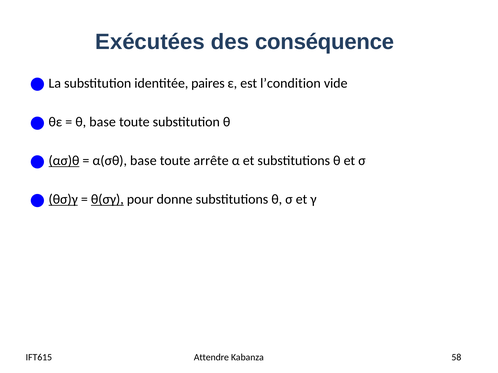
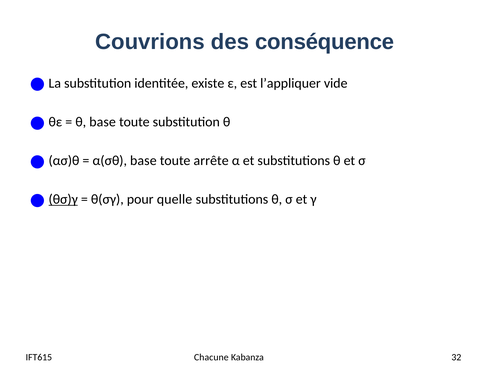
Exécutées: Exécutées -> Couvrions (150, 42)
paires: paires -> existe (208, 83)
l’condition: l’condition -> l’appliquer (290, 83)
ασ)θ underline: present -> none (64, 161)
θ(σγ underline: present -> none (107, 200)
donne: donne -> quelle (175, 200)
Attendre: Attendre -> Chacune (211, 358)
58: 58 -> 32 (456, 358)
